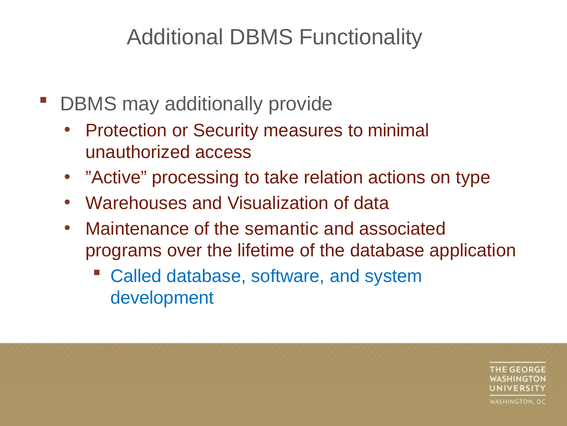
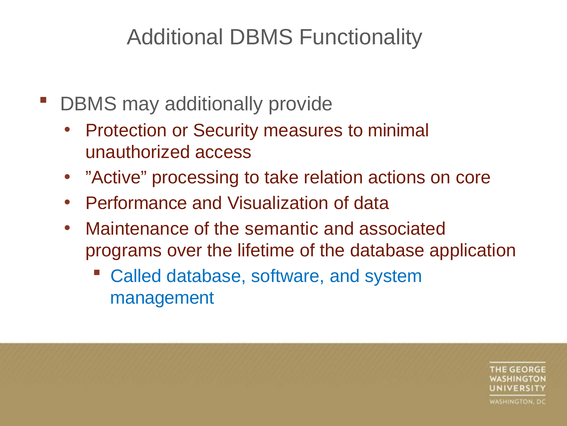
type: type -> core (473, 177)
Warehouses: Warehouses -> Performance (136, 203)
development: development -> management (162, 297)
